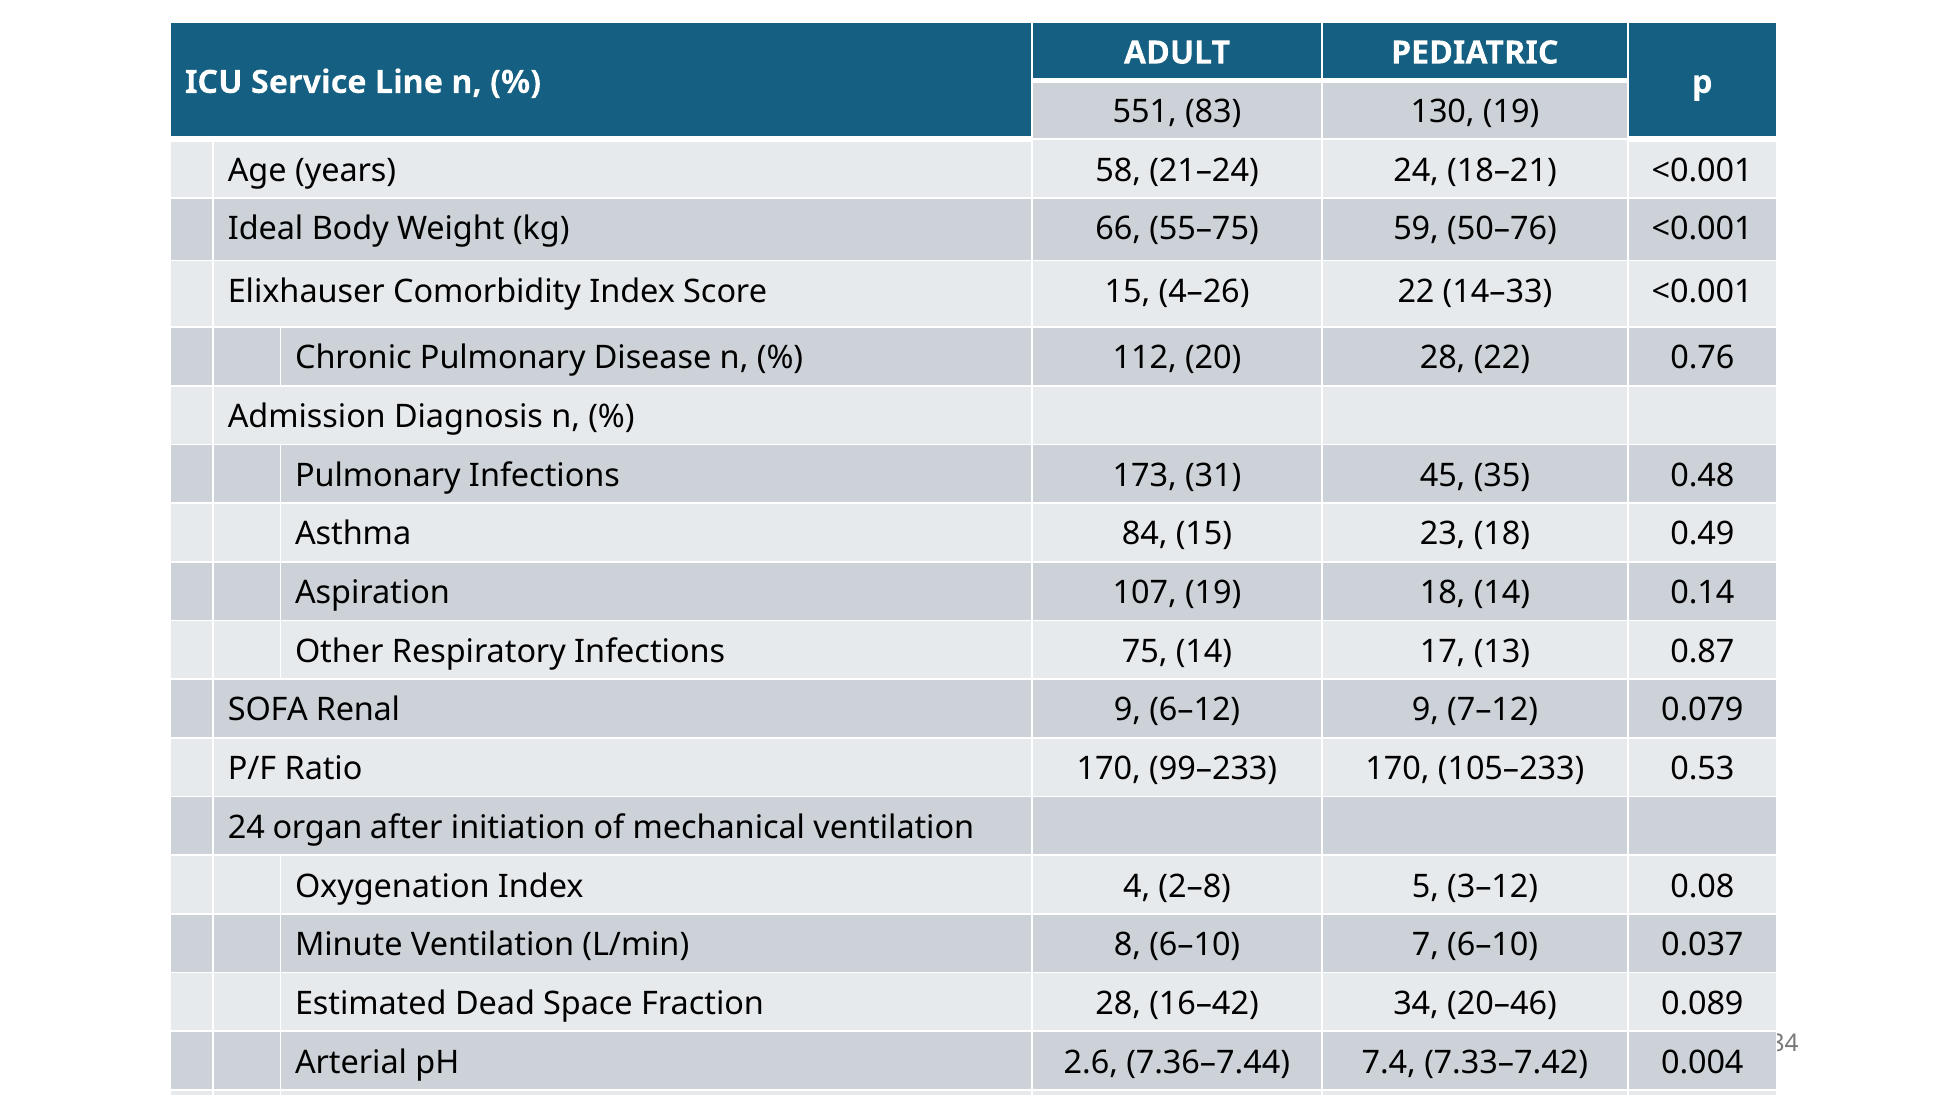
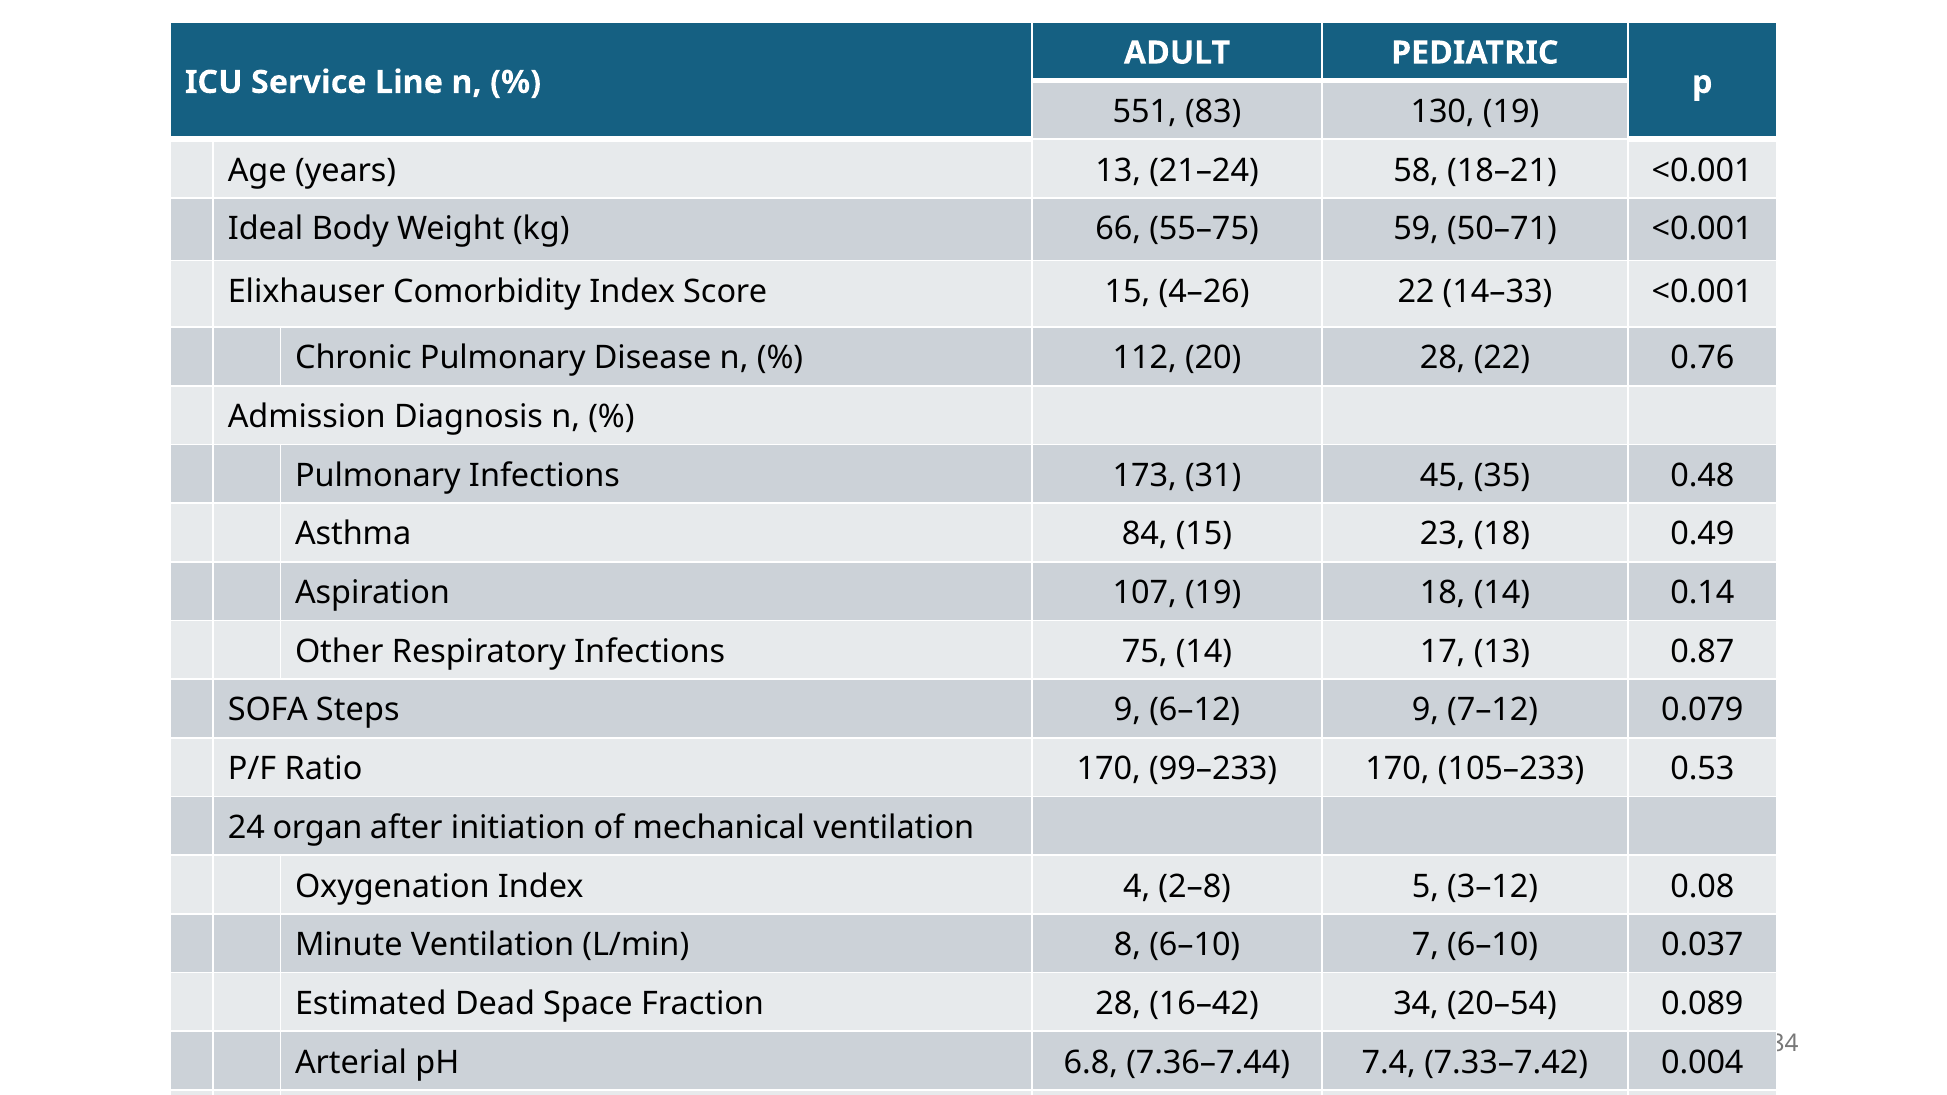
years 58: 58 -> 13 (1118, 170)
21–24 24: 24 -> 58 (1416, 170)
50–76: 50–76 -> 50–71 (1502, 229)
Renal: Renal -> Steps (358, 710)
20–46: 20–46 -> 20–54 (1502, 1004)
2.6: 2.6 -> 6.8 (1091, 1063)
